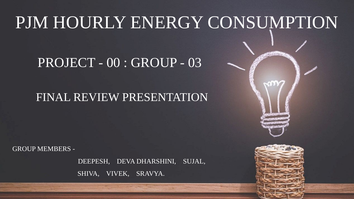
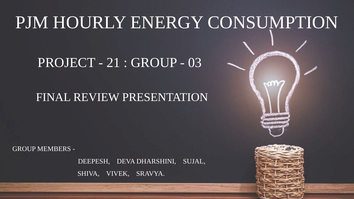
00: 00 -> 21 (113, 63)
